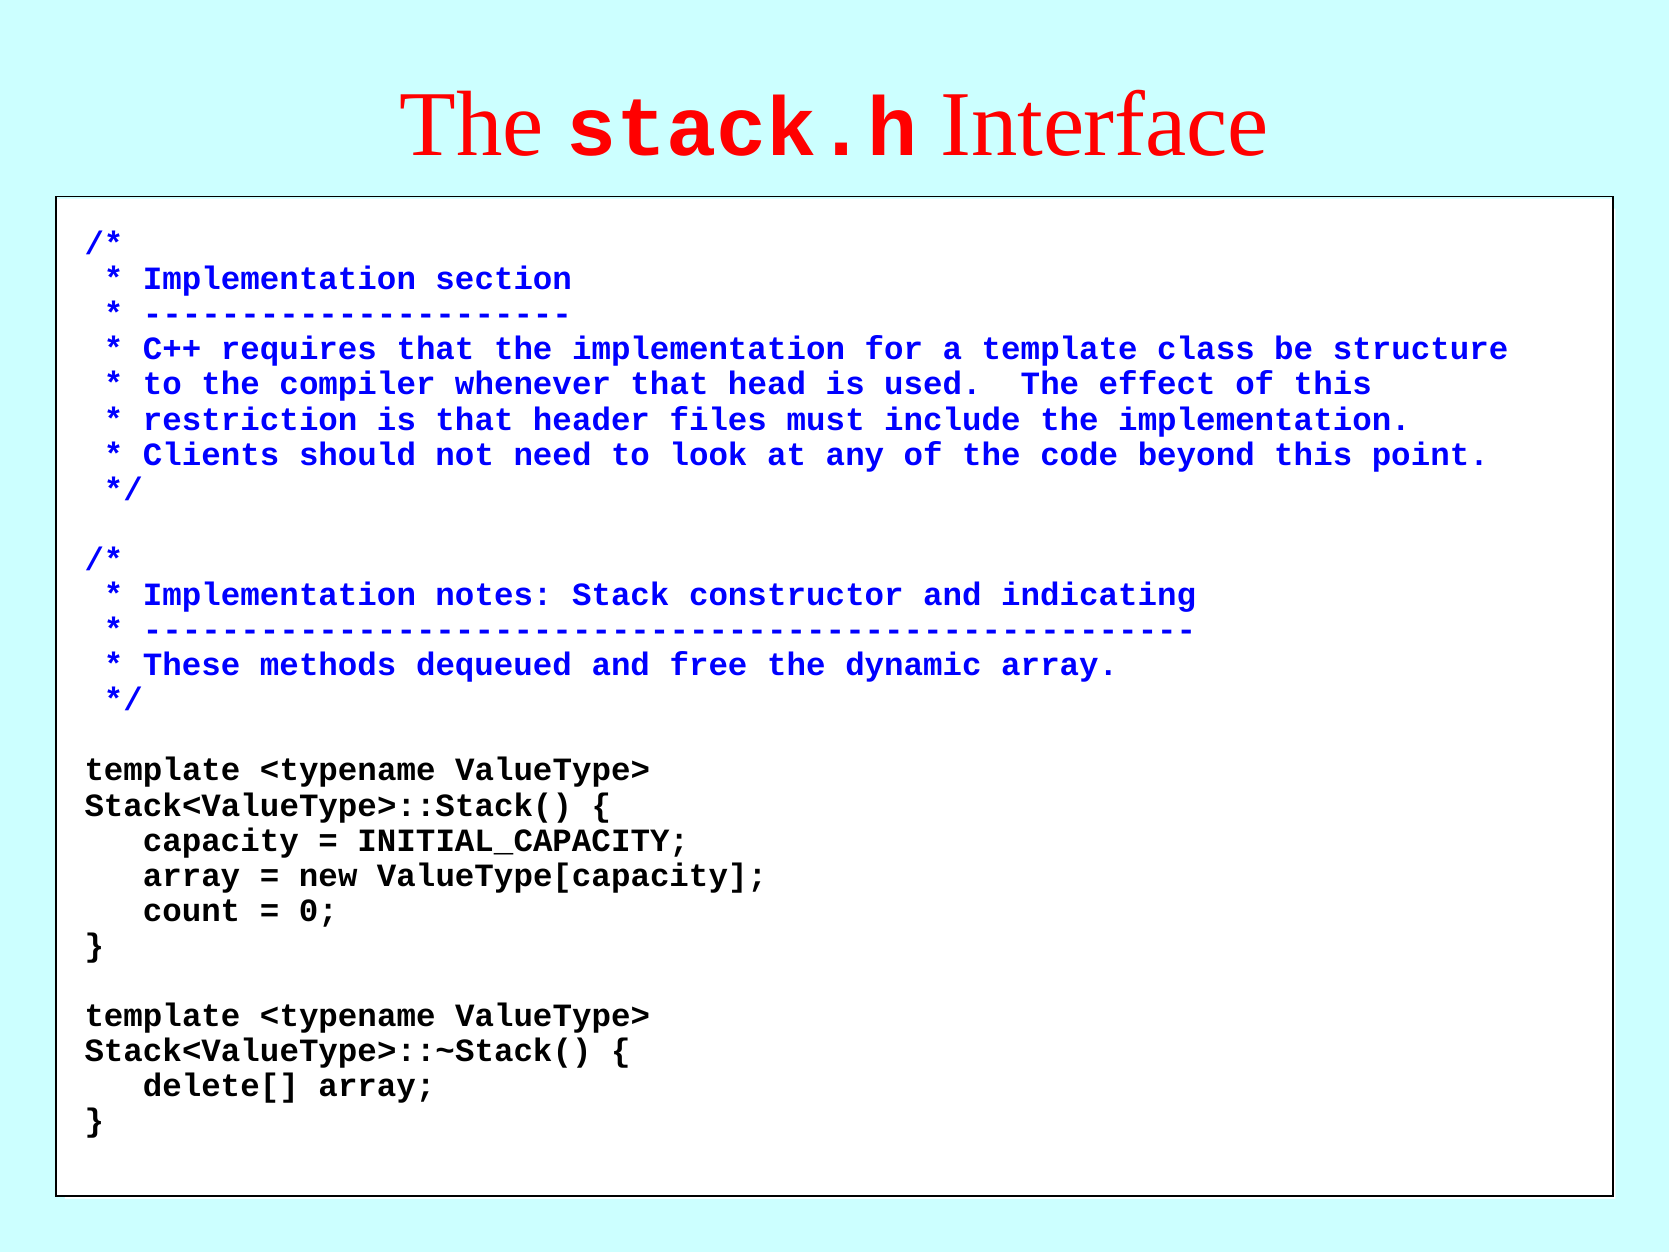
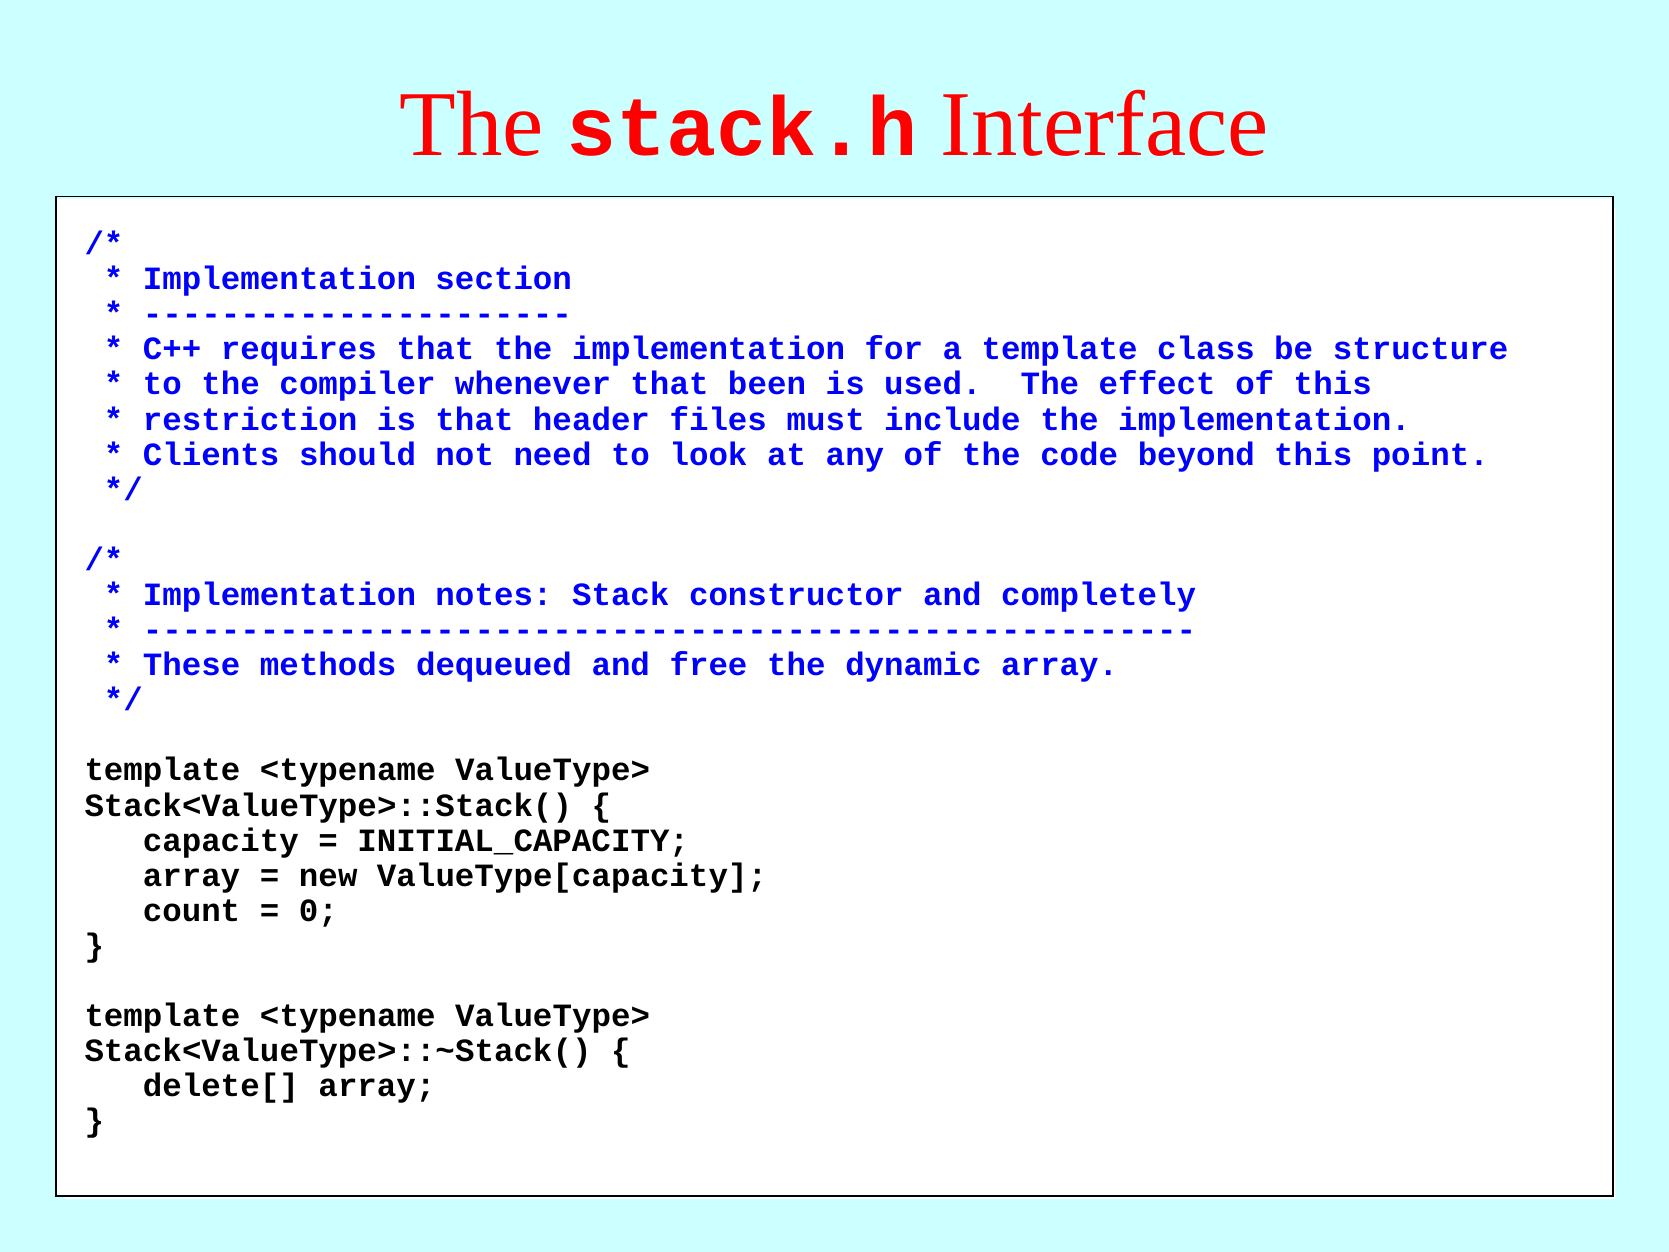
head: head -> been (767, 384)
indicating: indicating -> completely (1099, 595)
